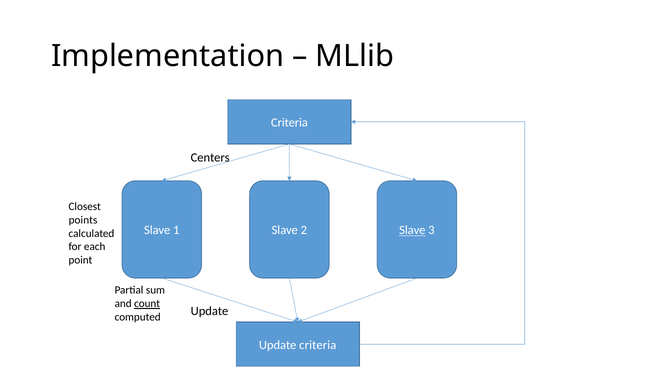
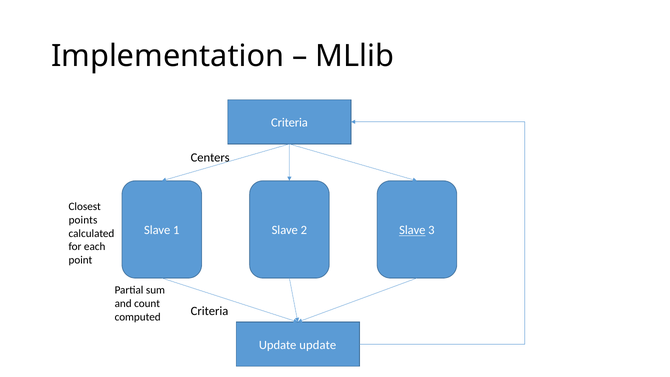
count underline: present -> none (147, 304)
Update: Update -> Criteria (210, 311)
Update criteria: criteria -> update (318, 345)
